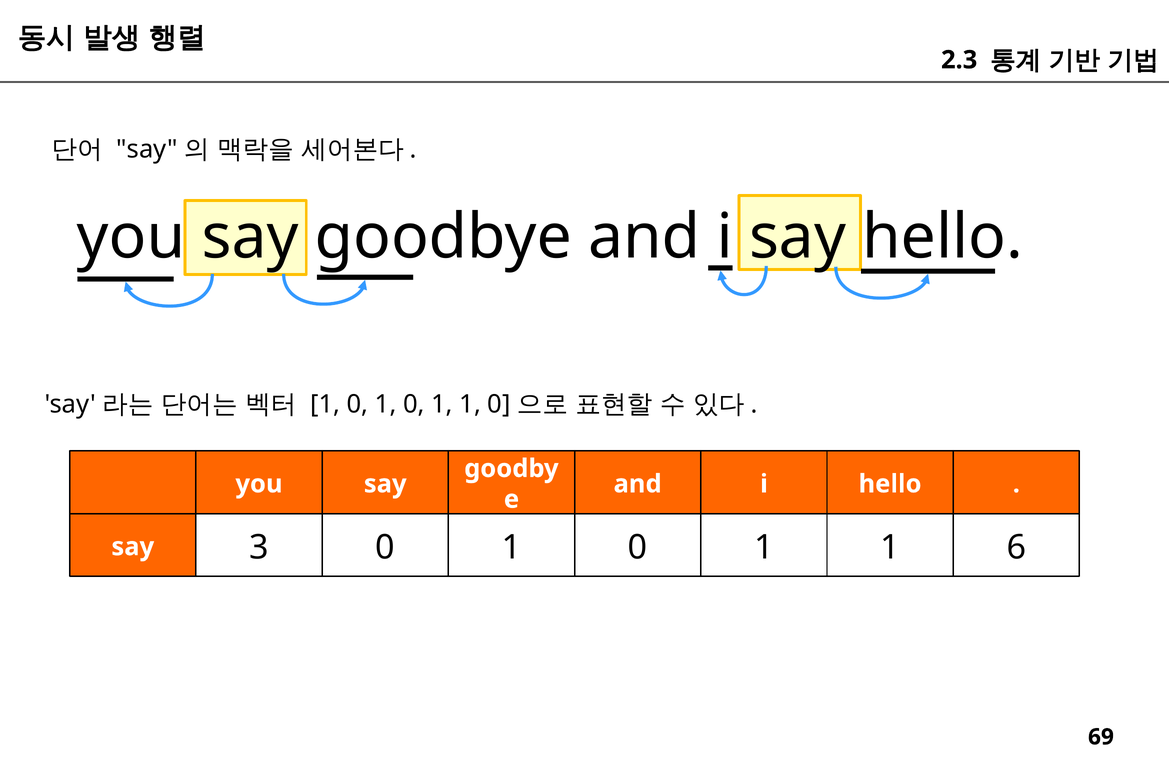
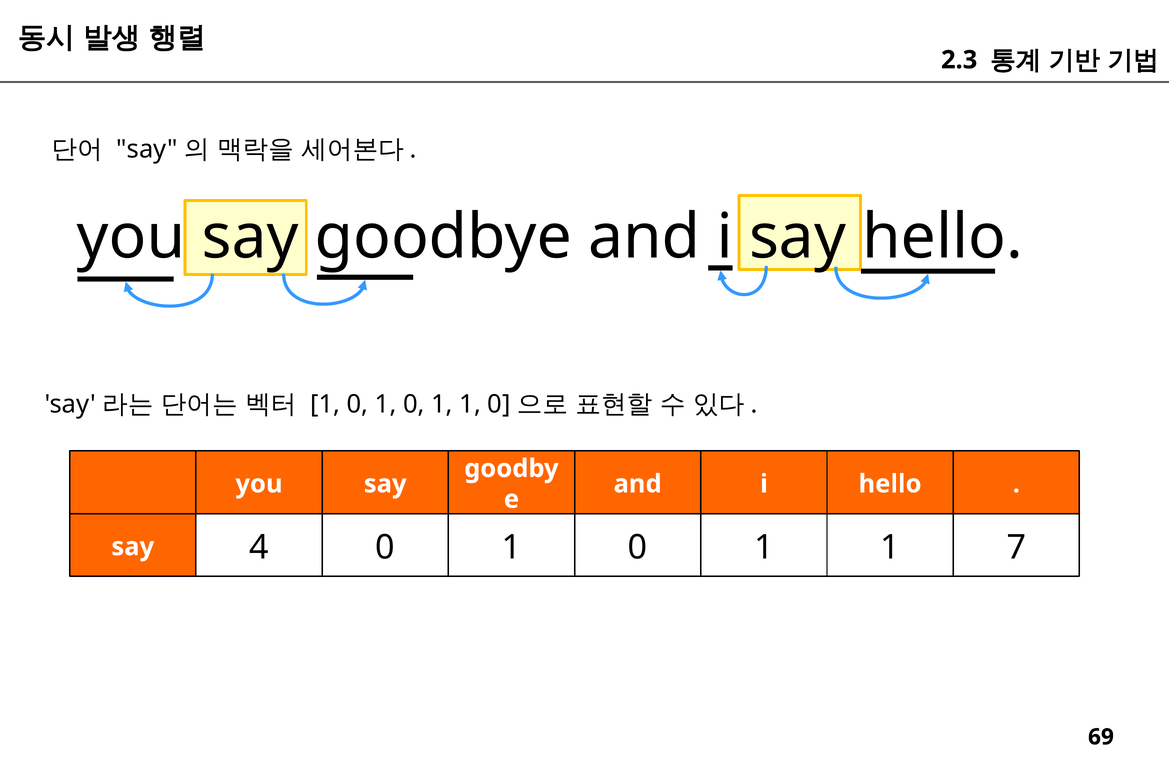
3: 3 -> 4 (259, 547)
6: 6 -> 7 (1016, 547)
